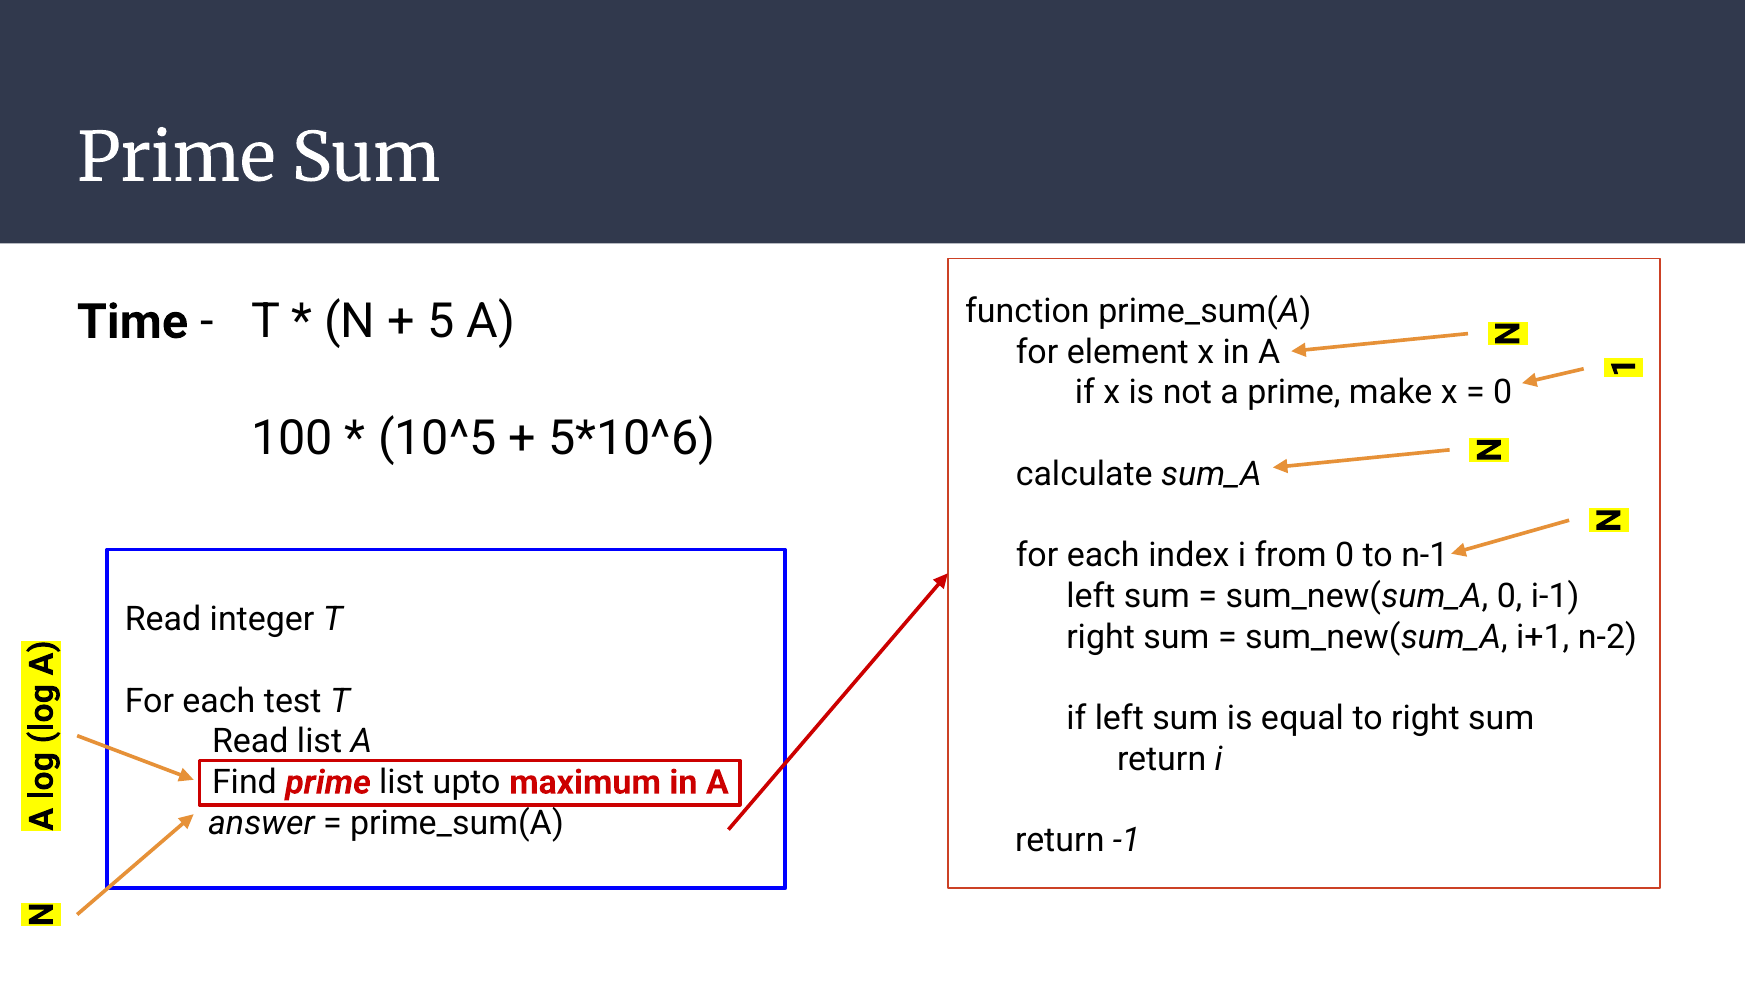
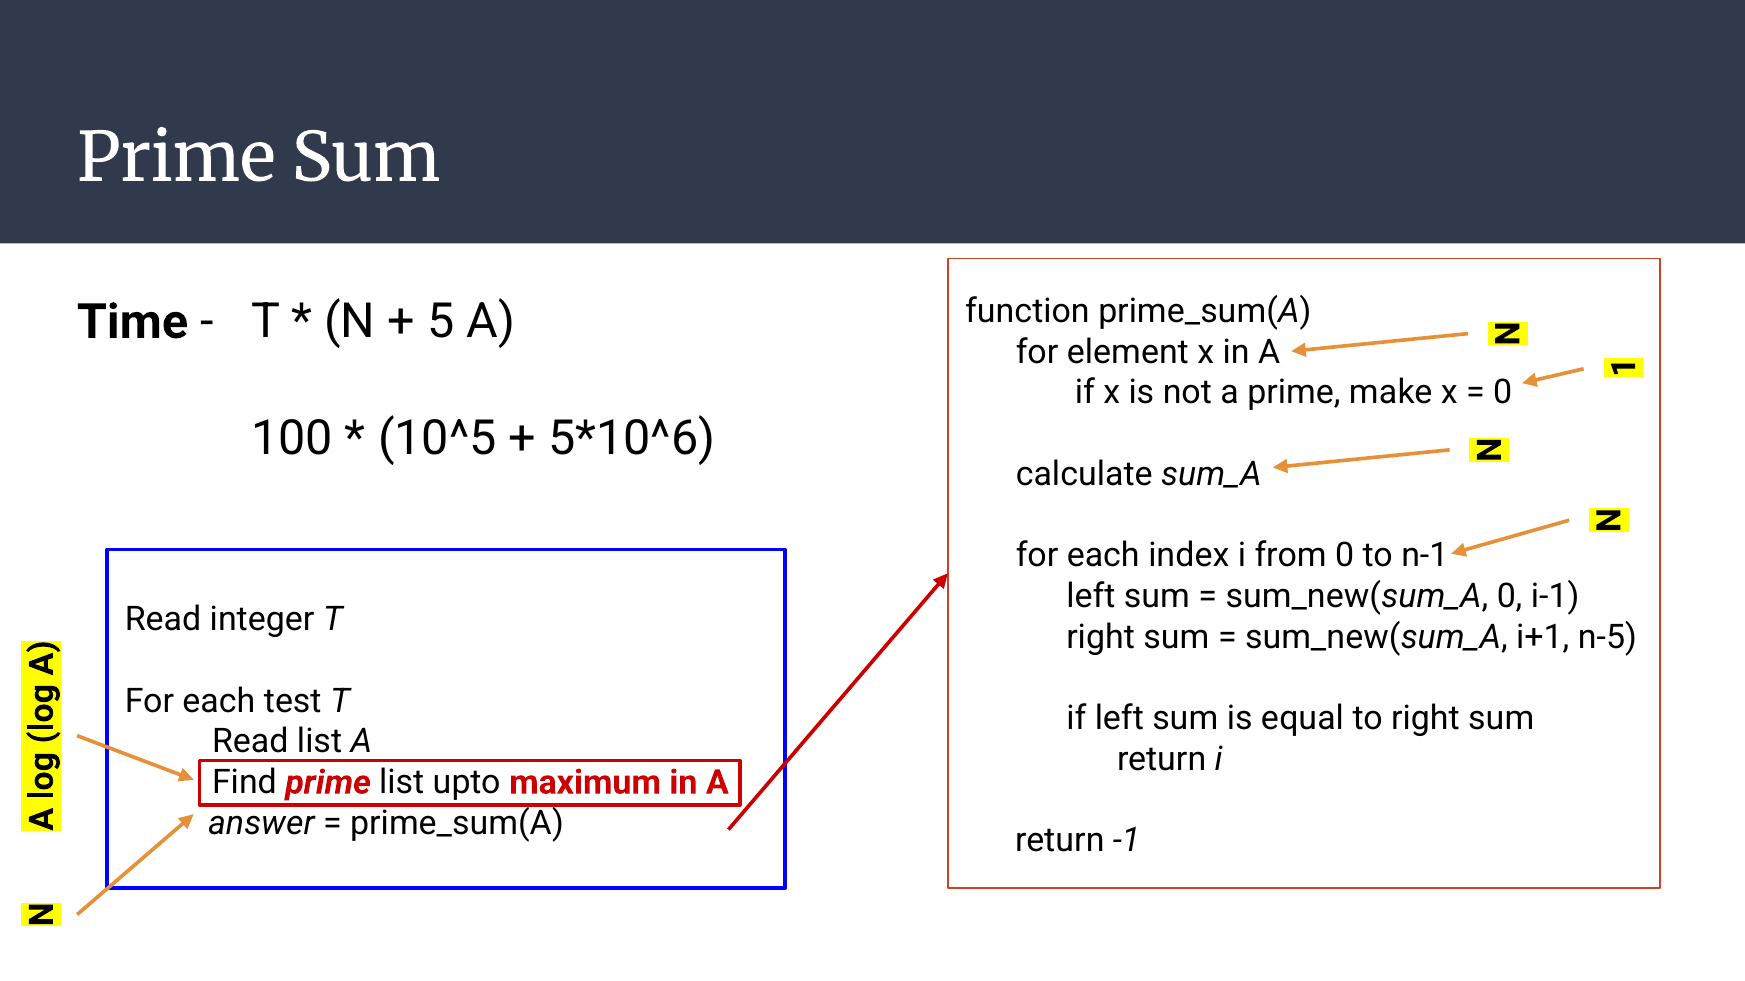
n-2: n-2 -> n-5 (1607, 637)
